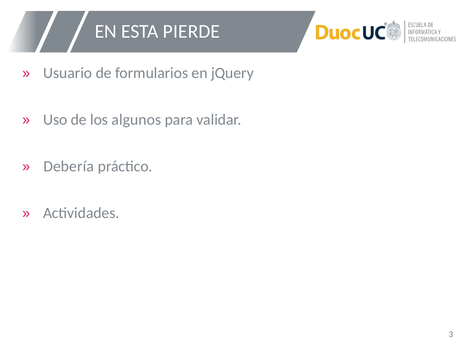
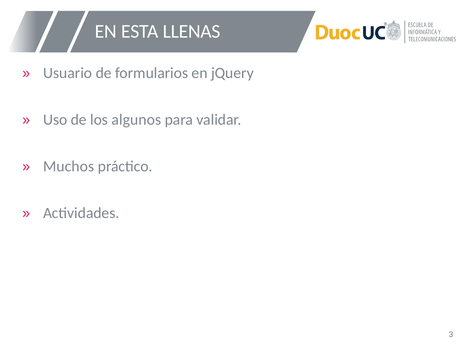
PIERDE: PIERDE -> LLENAS (192, 31)
Debería: Debería -> Muchos (69, 166)
